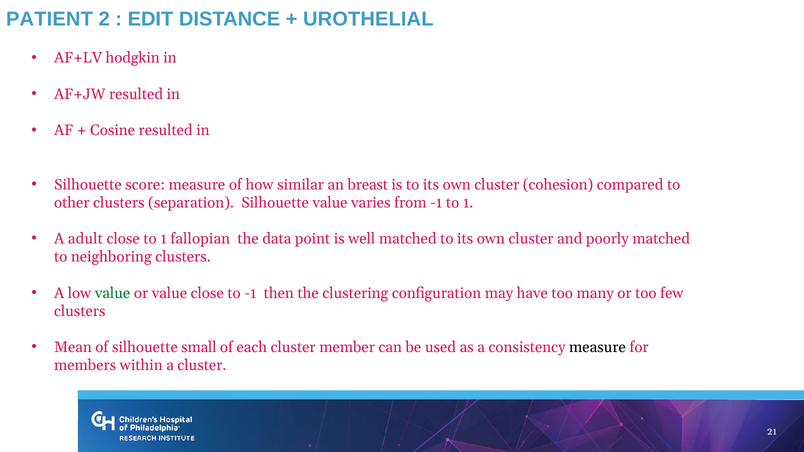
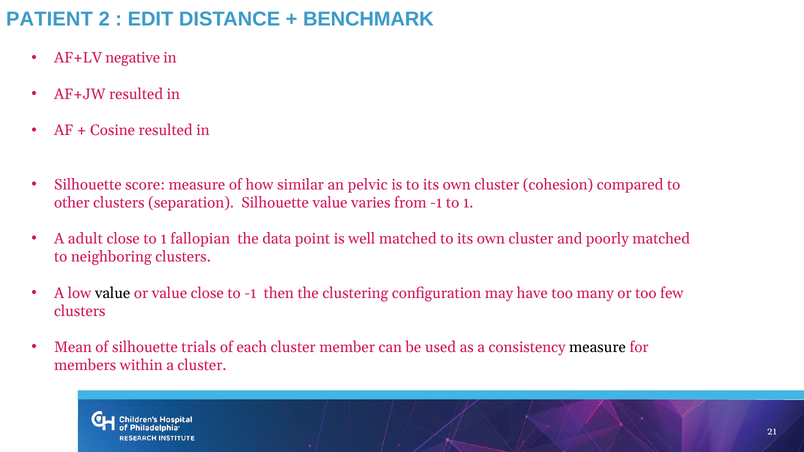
UROTHELIAL: UROTHELIAL -> BENCHMARK (368, 19)
hodgkin: hodgkin -> negative (133, 58)
breast: breast -> pelvic (368, 185)
value colour: green -> black (113, 293)
small: small -> trials (199, 347)
